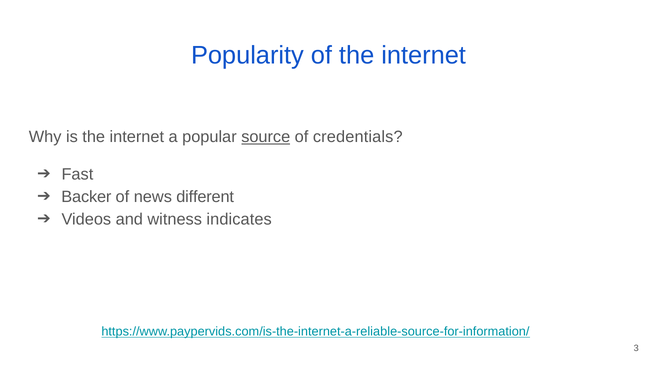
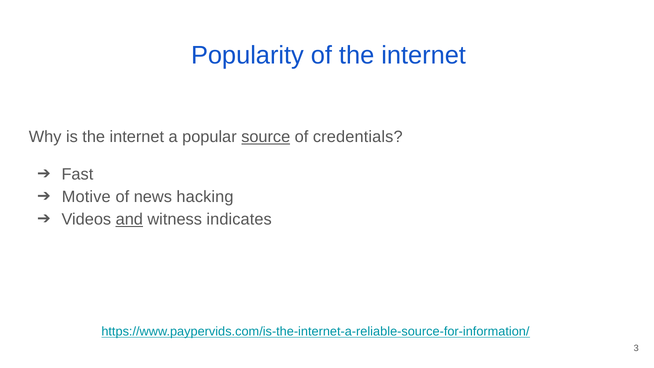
Backer: Backer -> Motive (86, 197)
different: different -> hacking (205, 197)
and underline: none -> present (129, 219)
